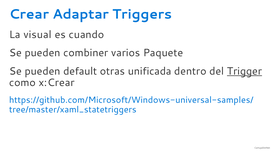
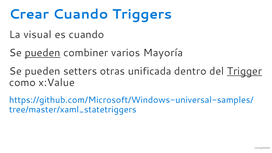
Crear Adaptar: Adaptar -> Cuando (81, 14)
pueden underline: none -> present (43, 53)
Paquete: Paquete -> Mayoría (163, 53)
default: default -> setters (80, 71)
x:Crear: x:Crear -> x:Value (57, 83)
